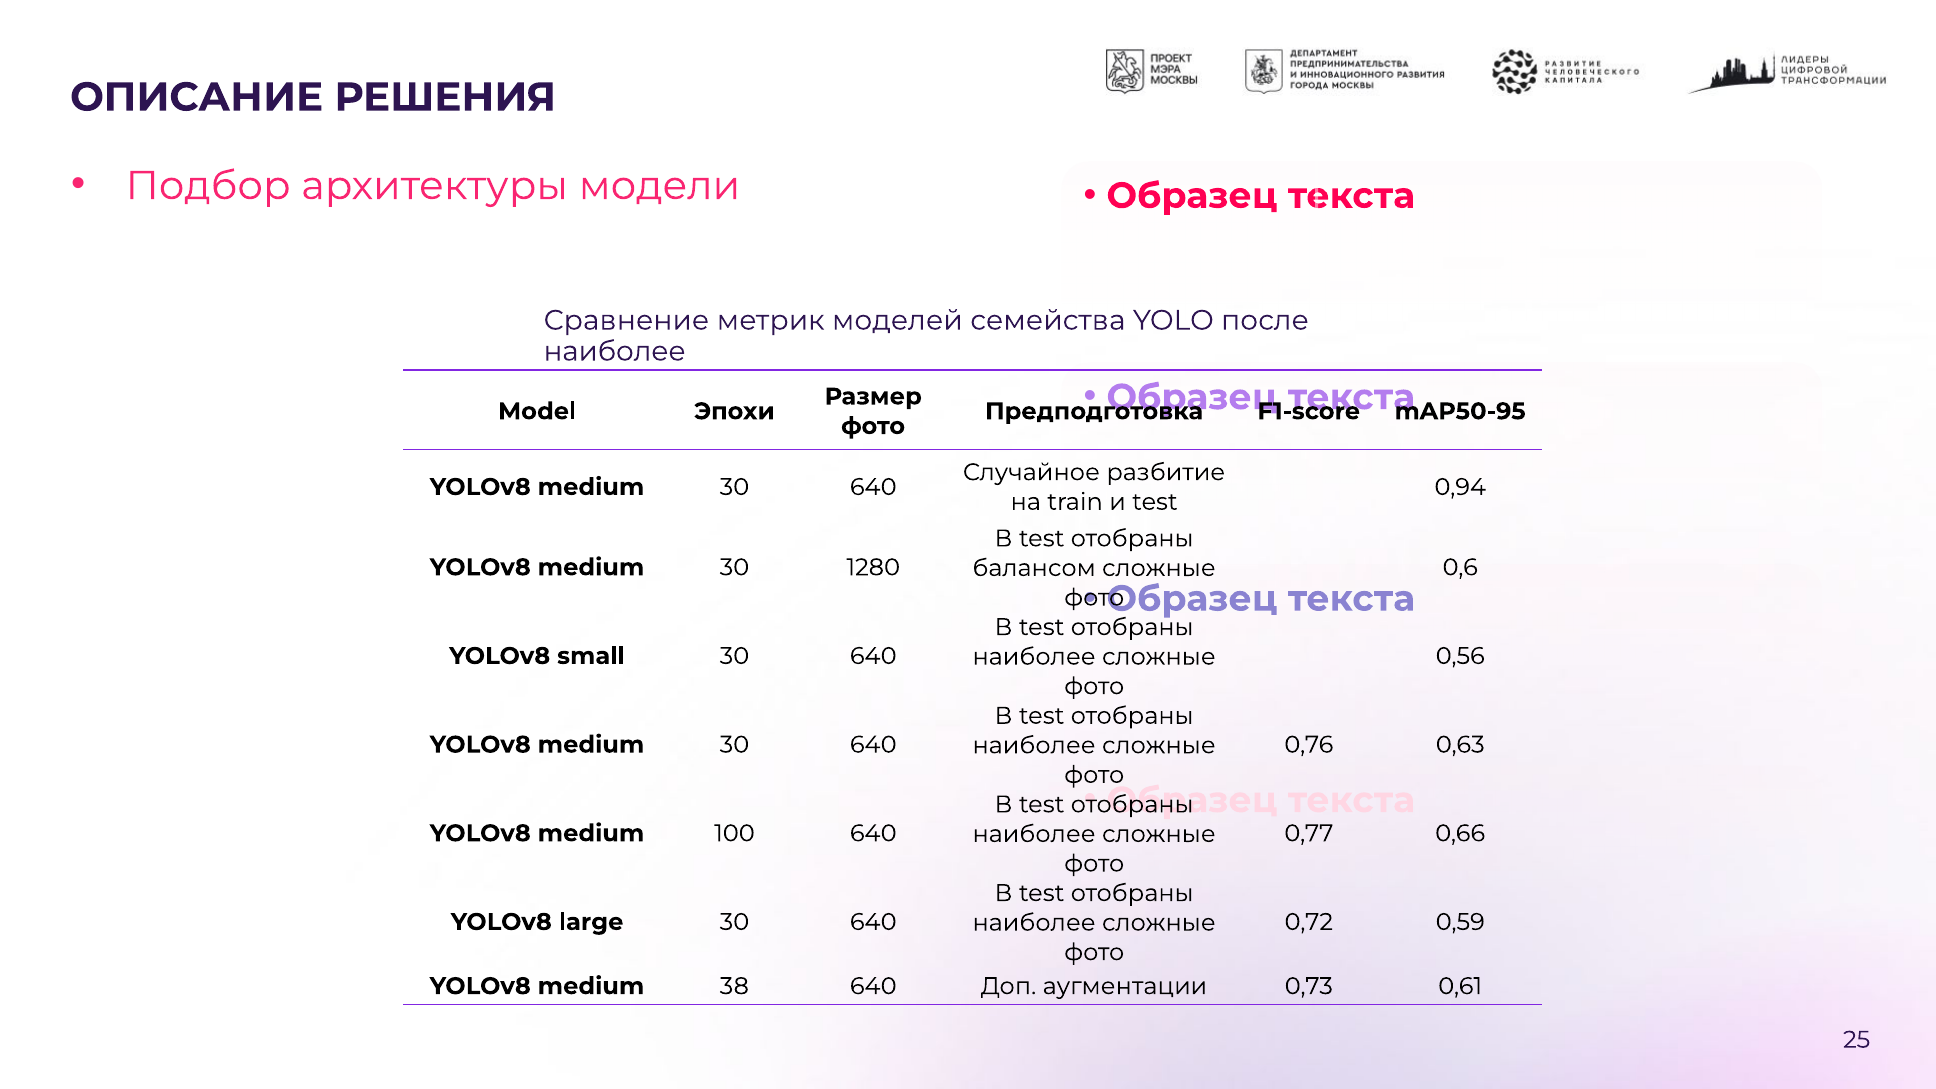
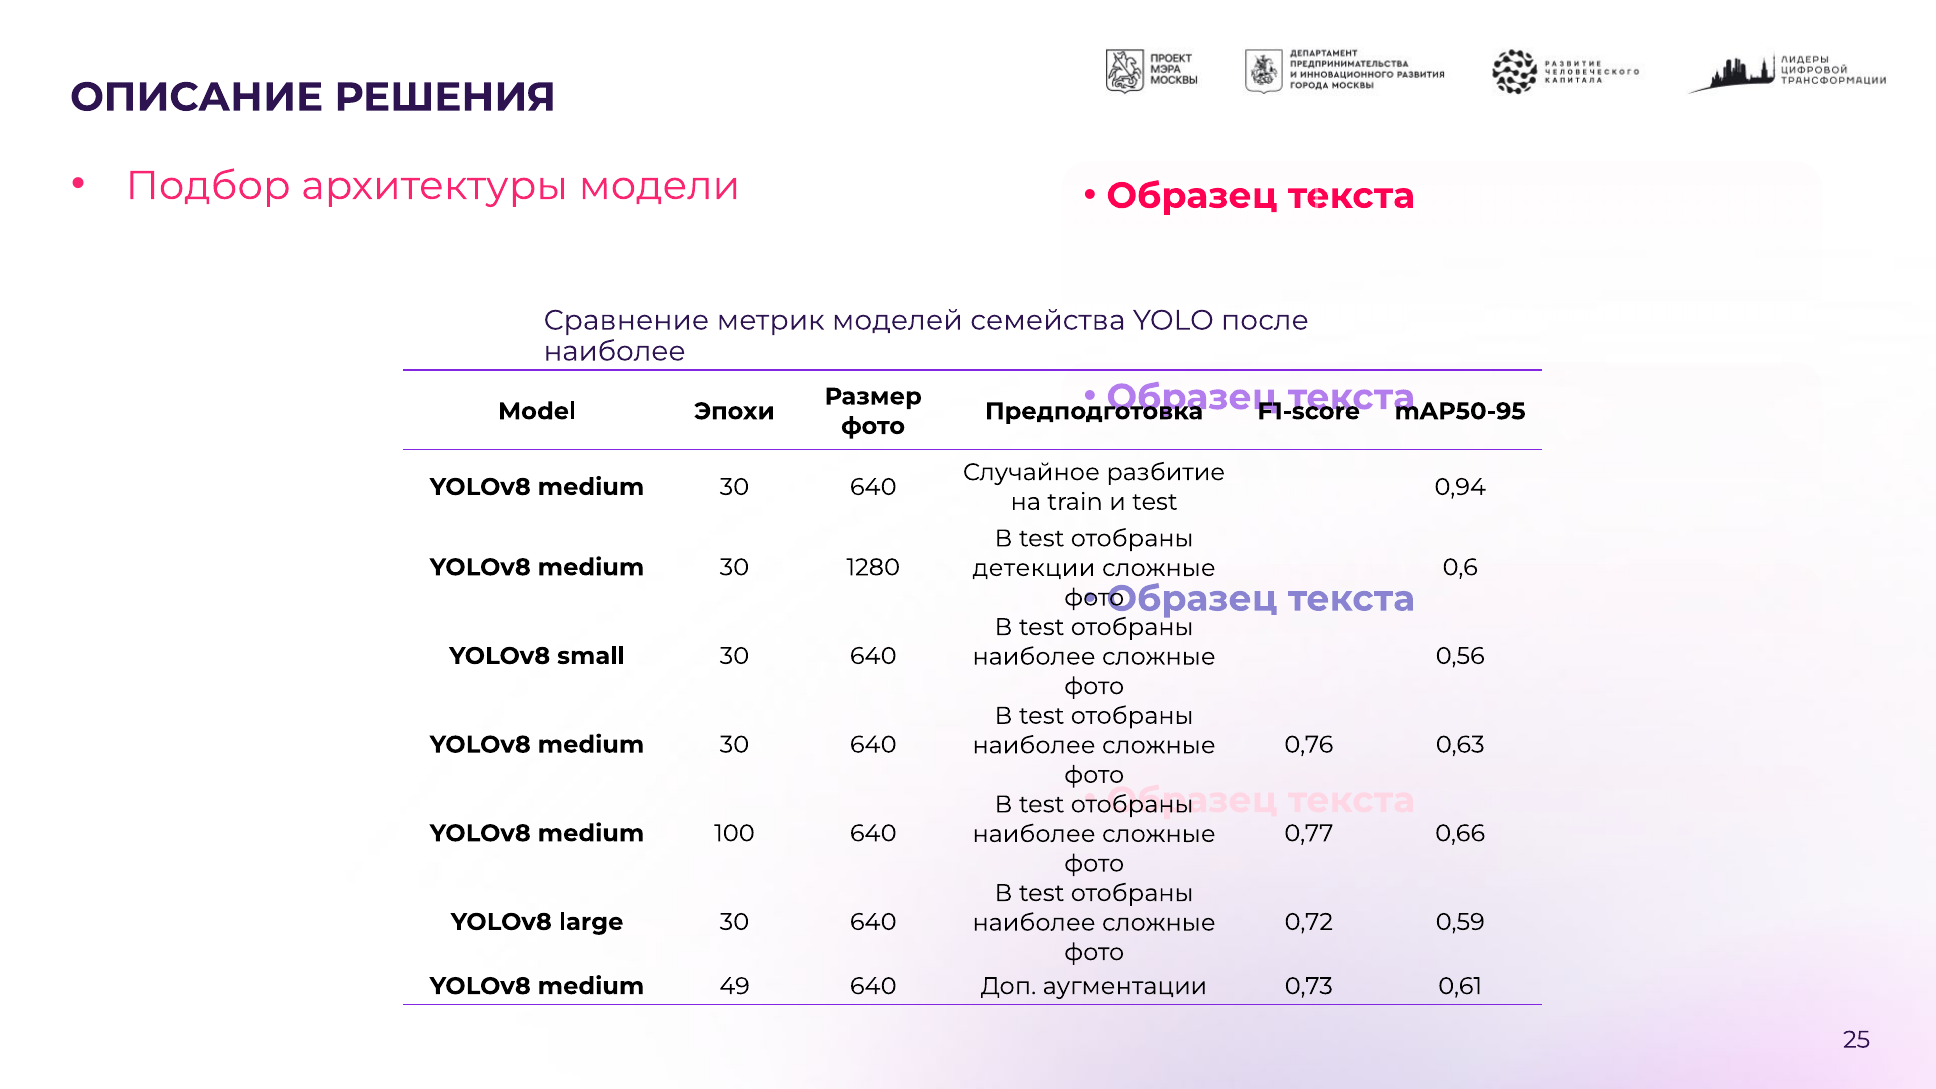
балансом: балансом -> детекции (1034, 568)
38: 38 -> 49 (735, 986)
